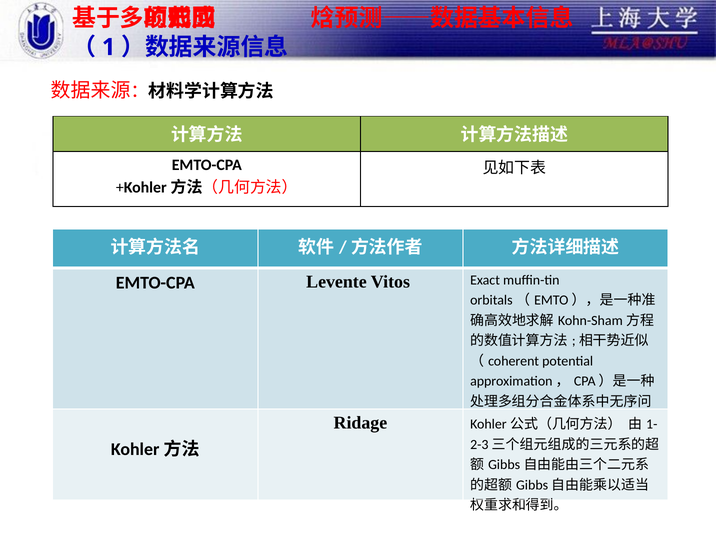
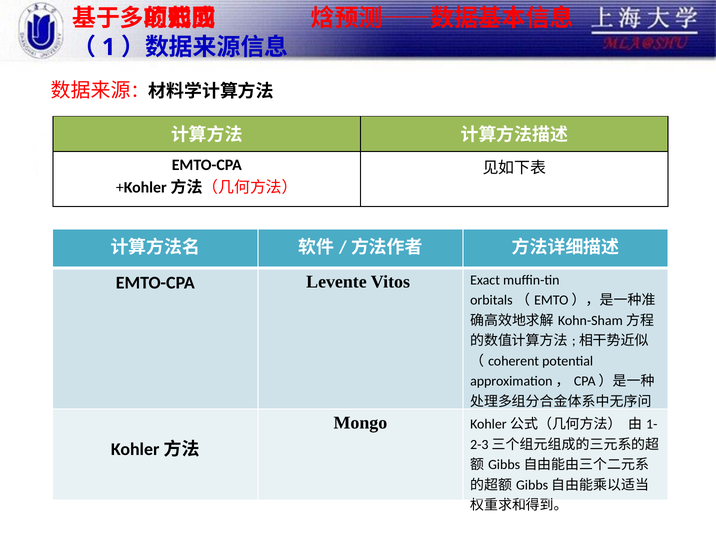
Ridage: Ridage -> Mongo (360, 423)
